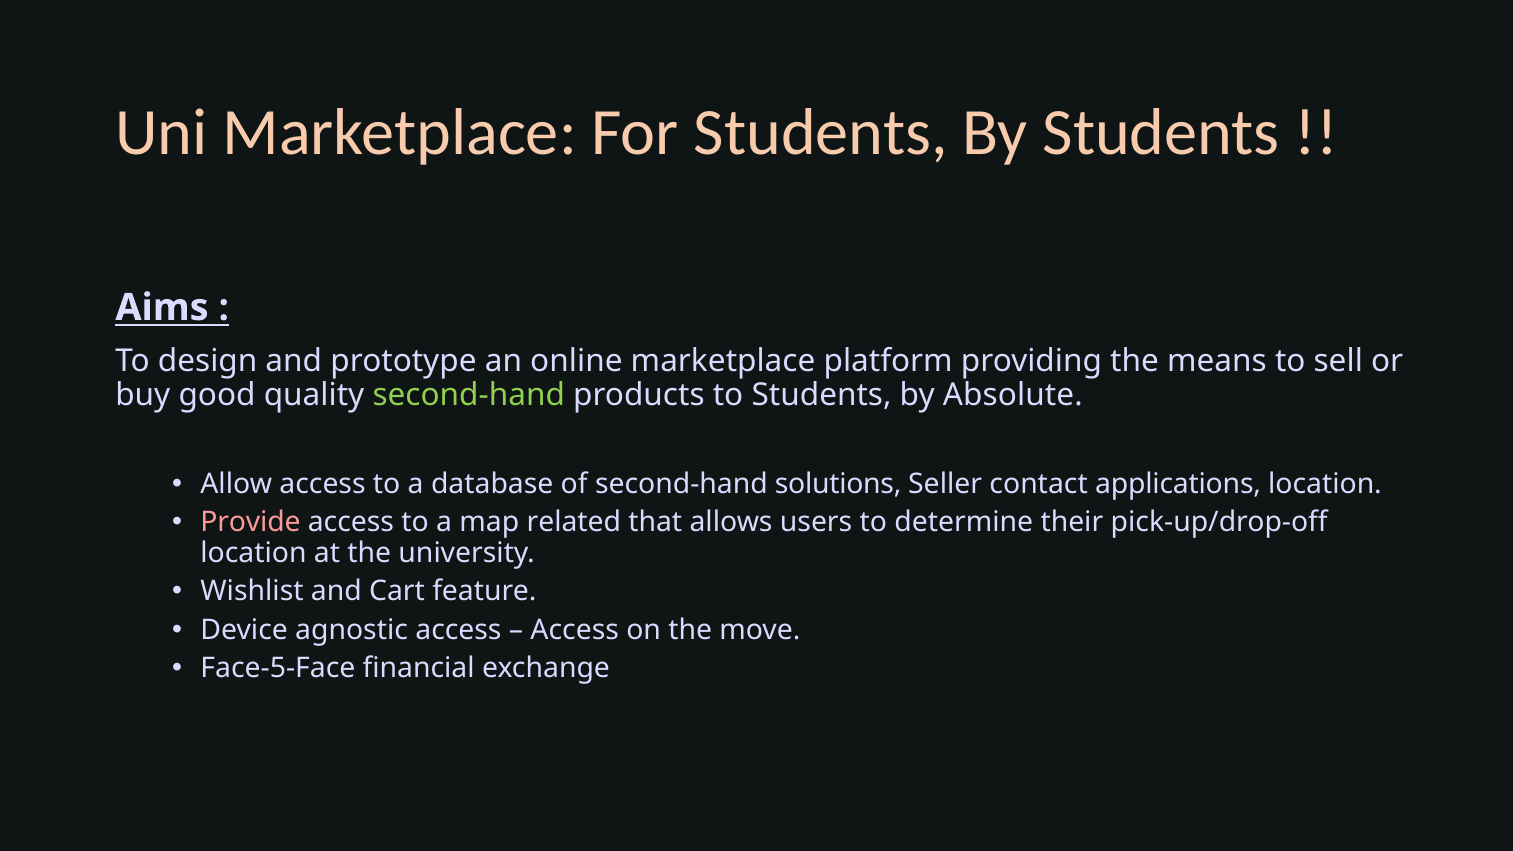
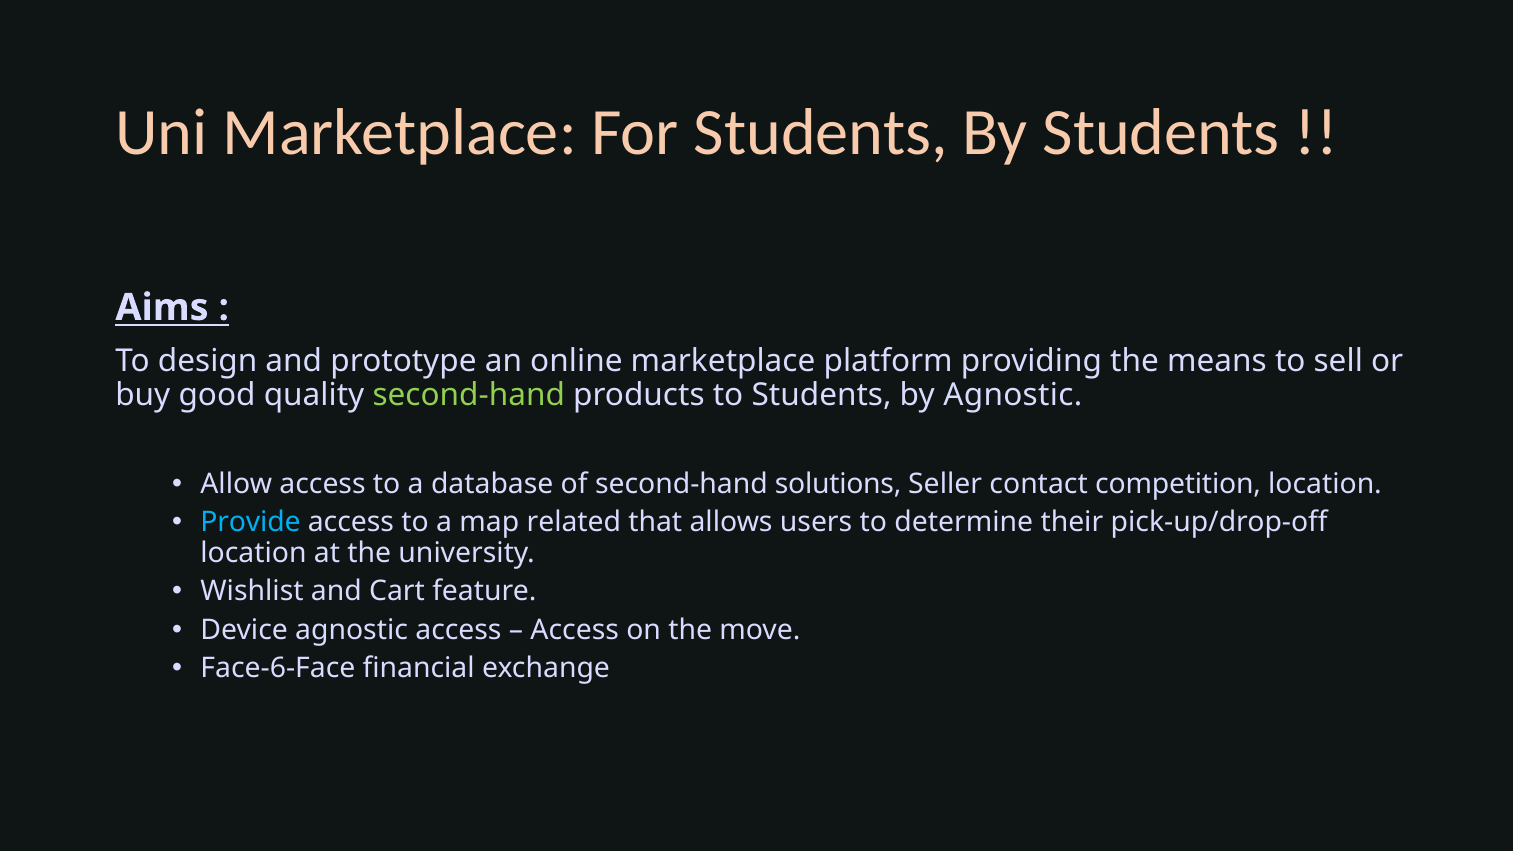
by Absolute: Absolute -> Agnostic (1013, 395)
applications: applications -> competition (1178, 484)
Provide colour: pink -> light blue (251, 522)
Face-5-Face: Face-5-Face -> Face-6-Face (278, 668)
